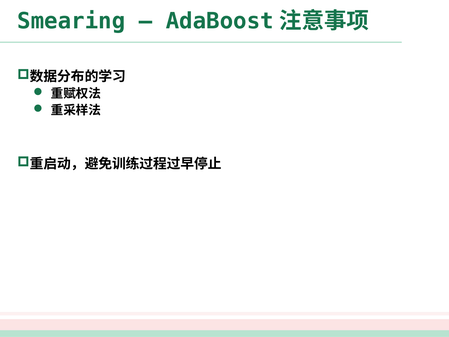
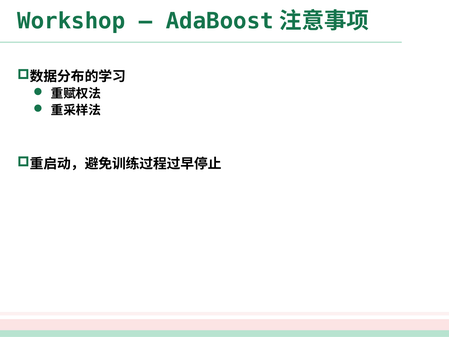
Smearing: Smearing -> Workshop (71, 21)
